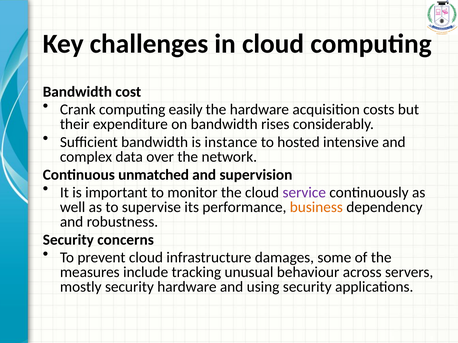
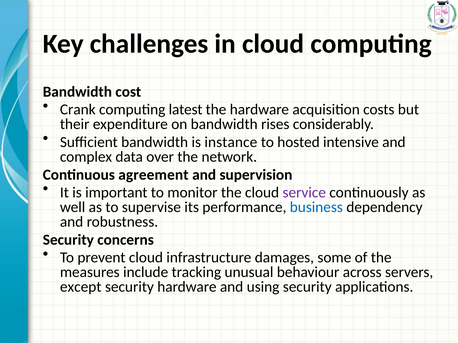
easily: easily -> latest (186, 110)
unmatched: unmatched -> agreement (153, 175)
business colour: orange -> blue (316, 207)
mostly: mostly -> except (81, 287)
